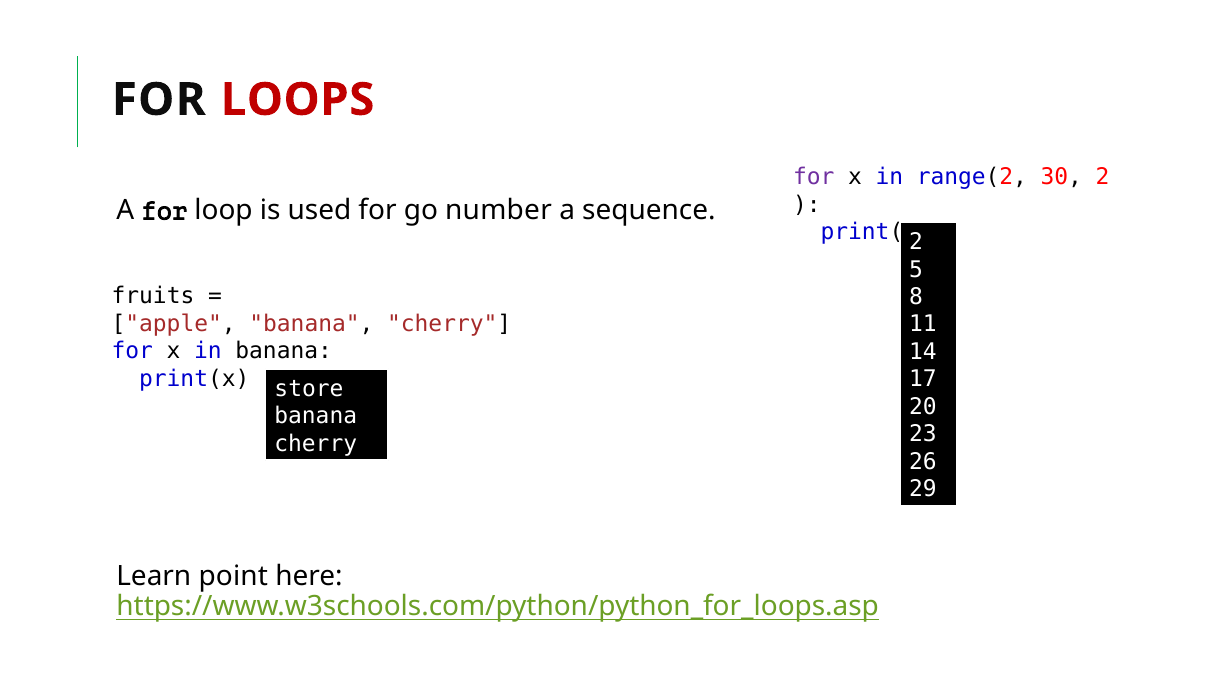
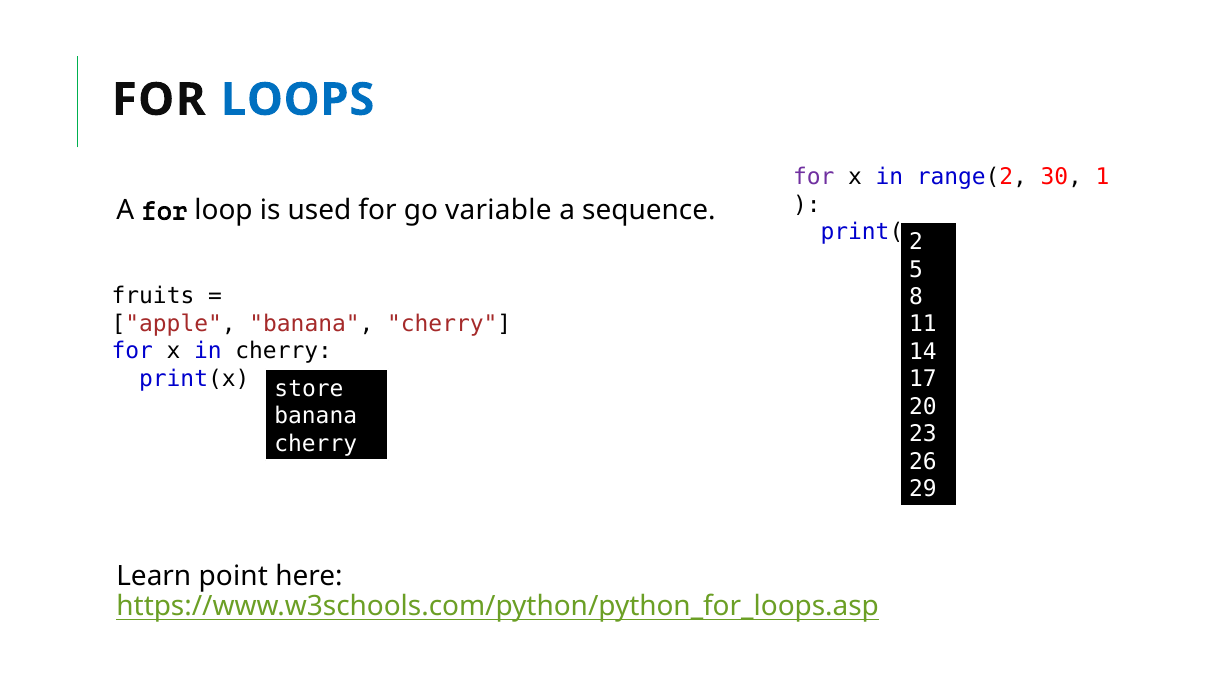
LOOPS colour: red -> blue (298, 100)
30 2: 2 -> 1 (1103, 177)
number: number -> variable (498, 210)
in banana: banana -> cherry (284, 351)
